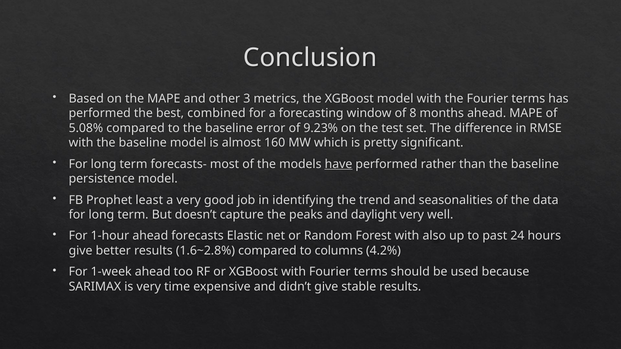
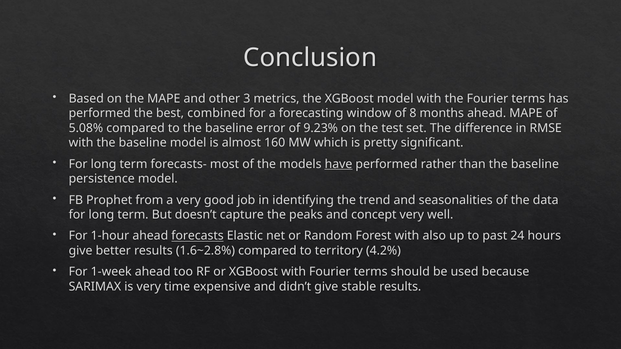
least: least -> from (149, 200)
daylight: daylight -> concept (374, 215)
forecasts underline: none -> present (198, 236)
columns: columns -> territory (339, 251)
